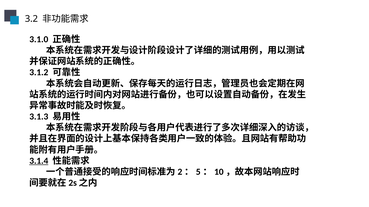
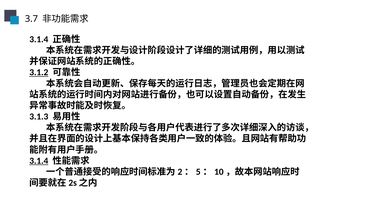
3.2: 3.2 -> 3.7 (31, 19)
3.1.0: 3.1.0 -> 3.1.4 (39, 39)
3.1.2 underline: none -> present (39, 73)
